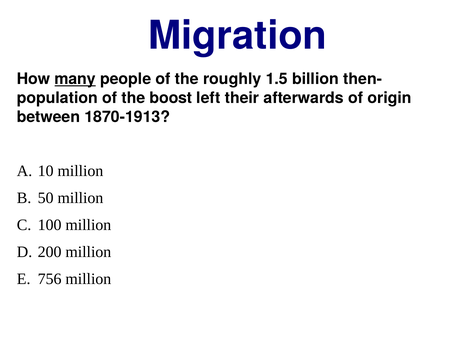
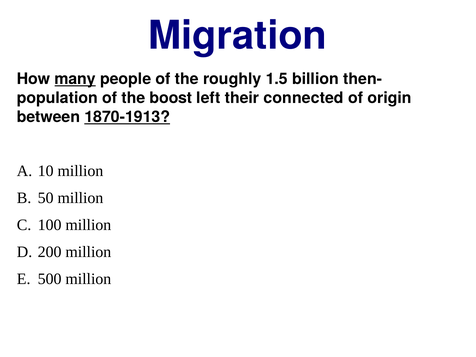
afterwards: afterwards -> connected (304, 98)
1870-1913 underline: none -> present (127, 117)
756: 756 -> 500 (50, 279)
